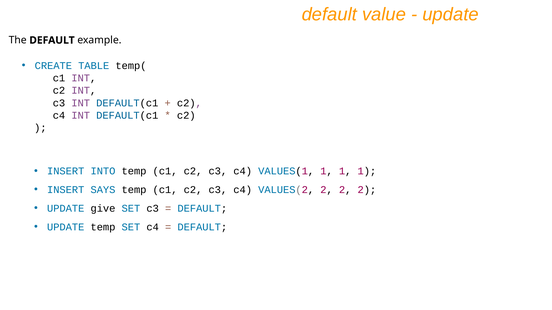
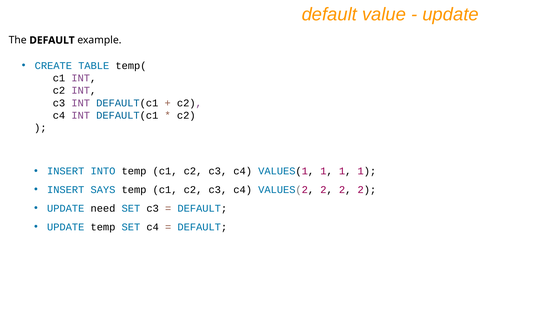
give: give -> need (103, 209)
